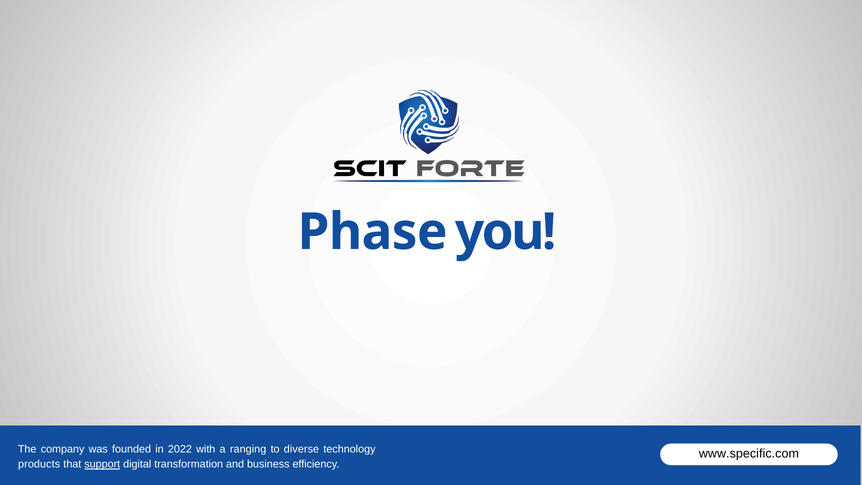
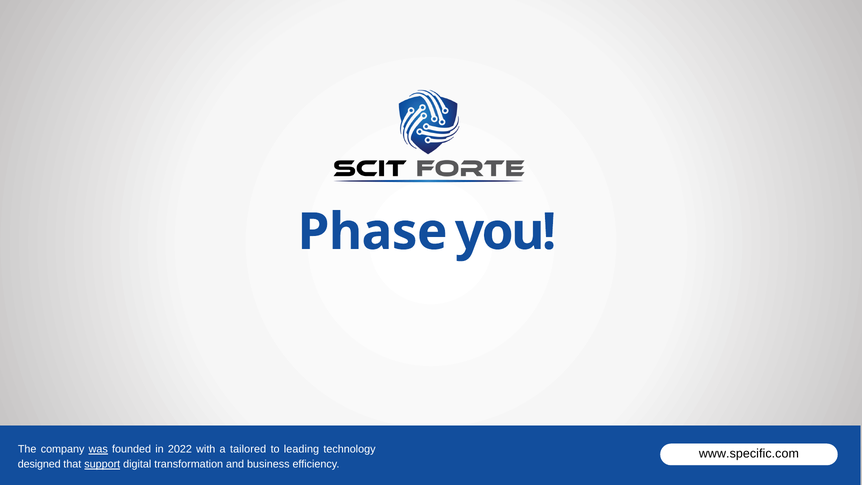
was underline: none -> present (98, 449)
ranging: ranging -> tailored (248, 449)
diverse: diverse -> leading (301, 449)
products: products -> designed (39, 464)
